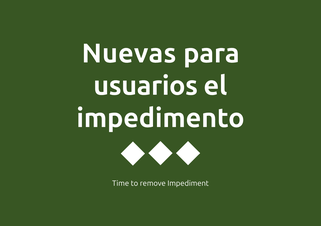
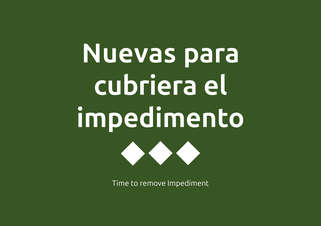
usuarios: usuarios -> cubriera (146, 86)
